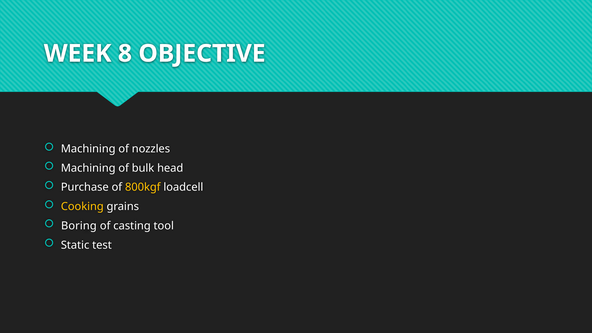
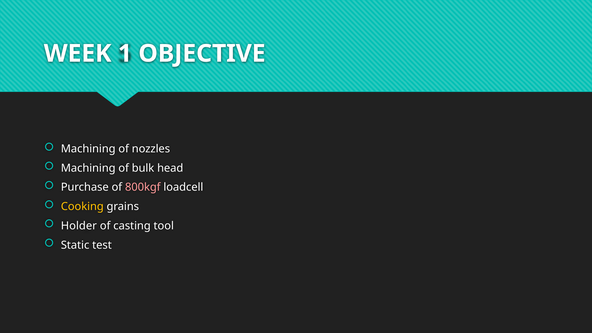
8: 8 -> 1 (125, 54)
800kgf colour: yellow -> pink (143, 187)
Boring: Boring -> Holder (79, 226)
